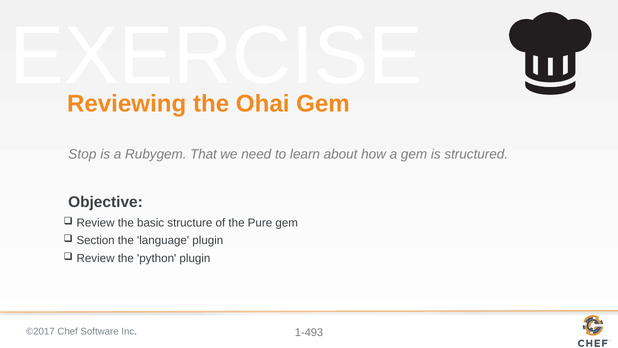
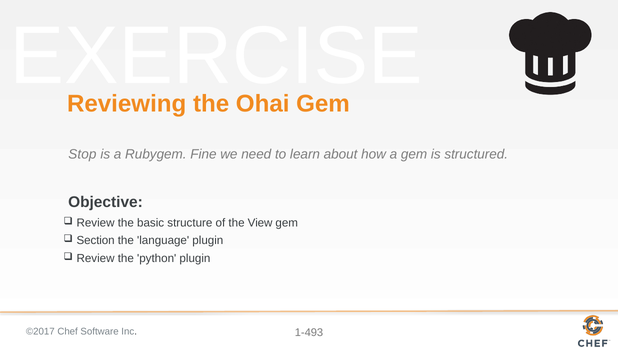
That: That -> Fine (203, 154)
Pure: Pure -> View (260, 223)
